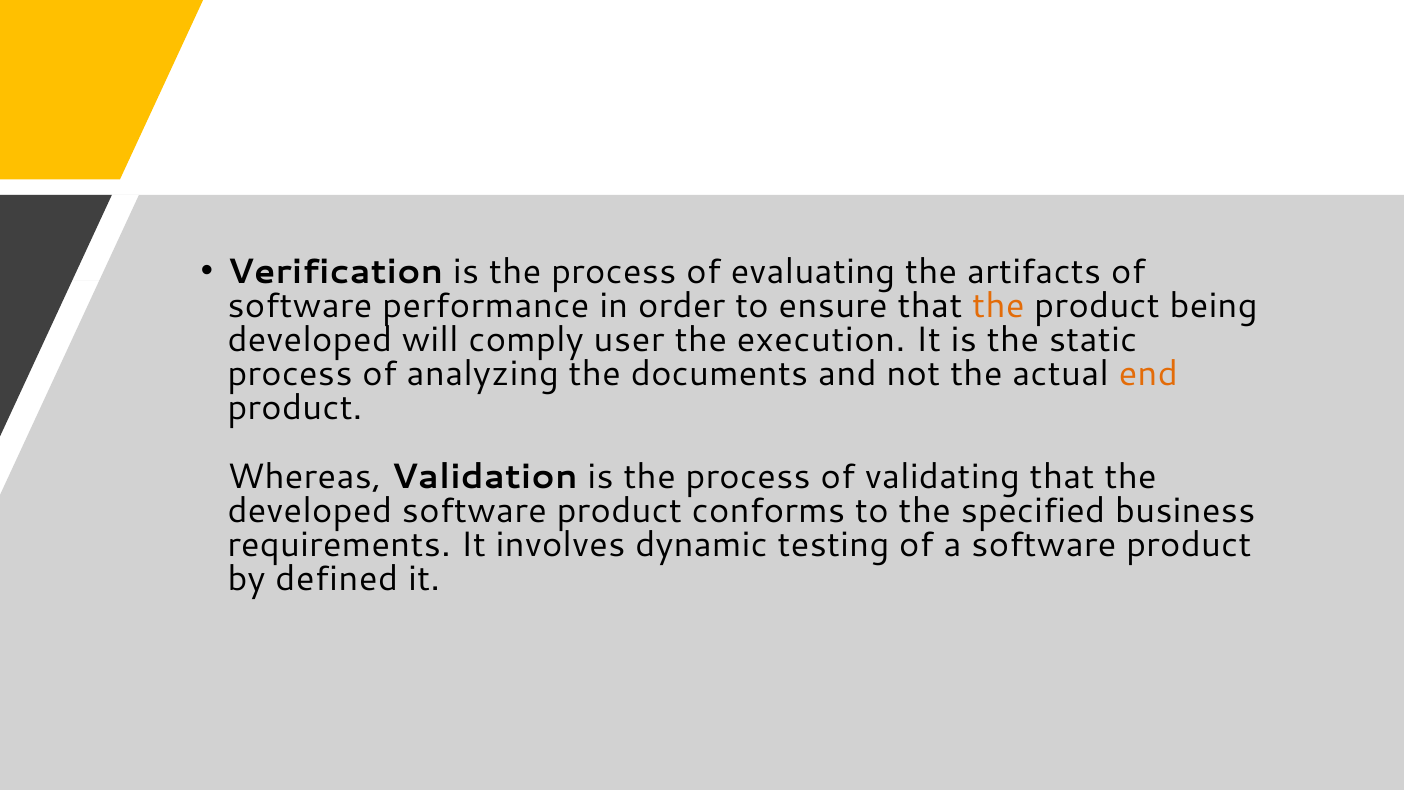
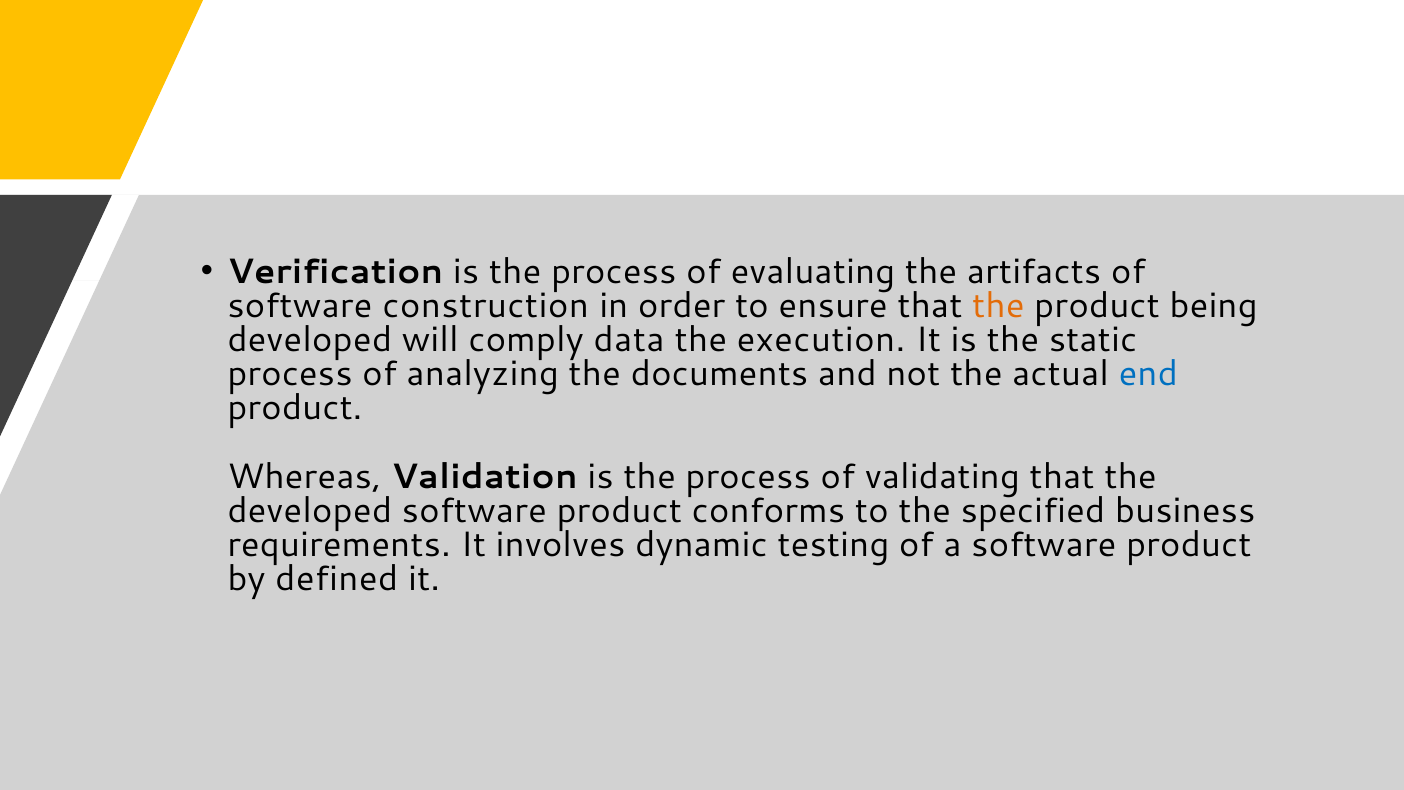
performance: performance -> construction (486, 306)
user: user -> data (629, 340)
end colour: orange -> blue (1148, 374)
